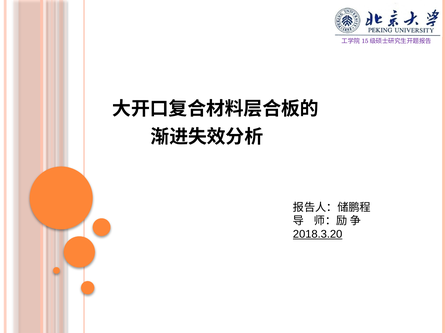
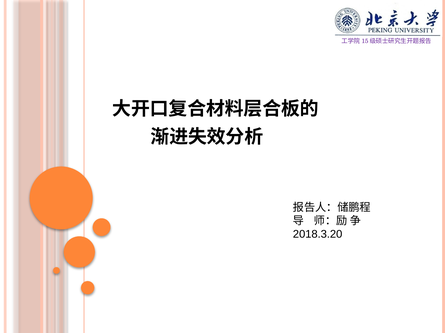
2018.3.20 underline: present -> none (318, 235)
